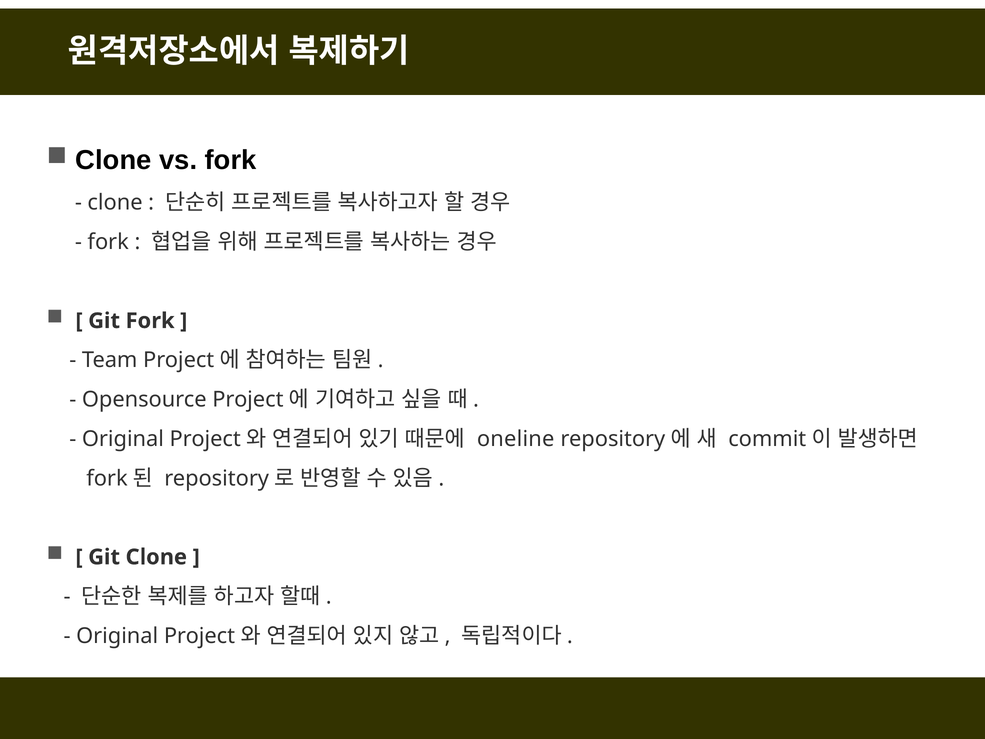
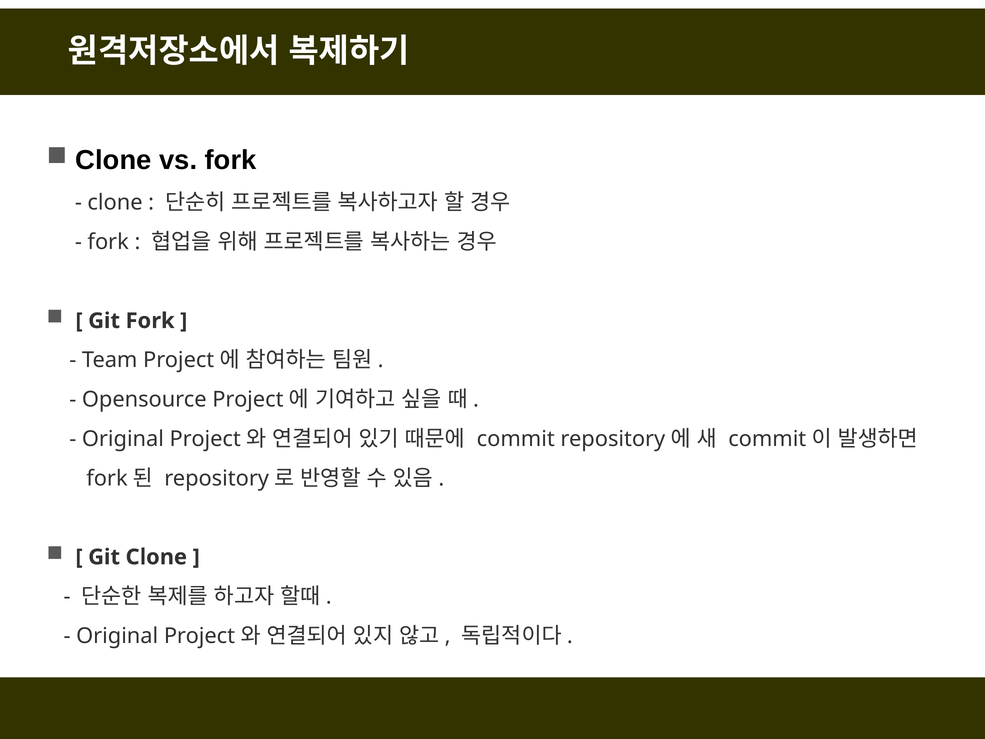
oneline: oneline -> commit (516, 439)
